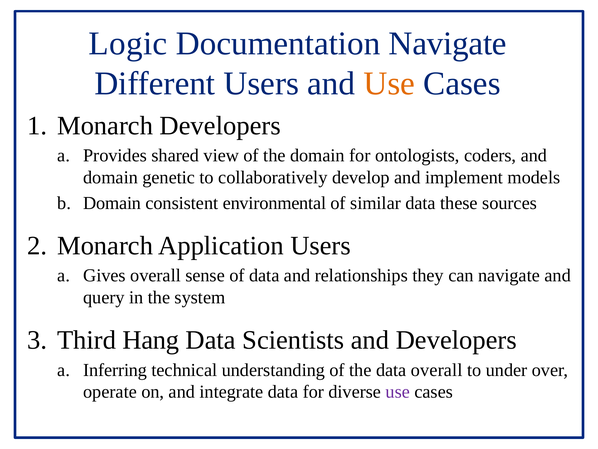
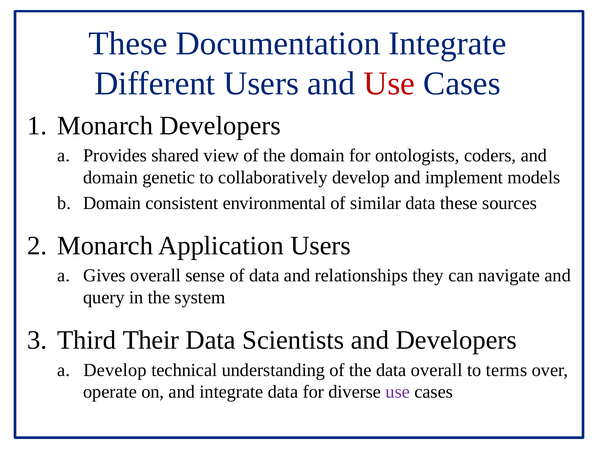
Logic: Logic -> These (128, 43)
Documentation Navigate: Navigate -> Integrate (448, 43)
Use colour: orange -> red (389, 83)
Hang: Hang -> Their (151, 340)
Inferring: Inferring -> Develop (115, 370)
under: under -> terms (506, 370)
